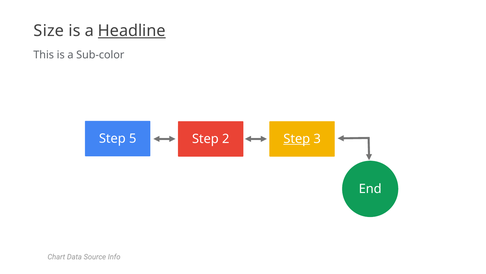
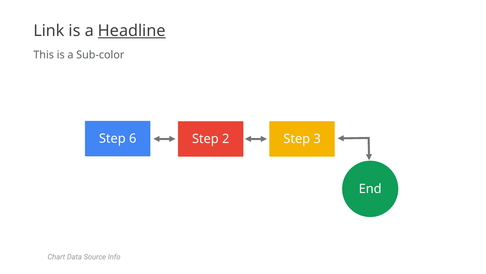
Size: Size -> Link (49, 31)
5: 5 -> 6 (133, 138)
Step underline: present -> none (297, 139)
